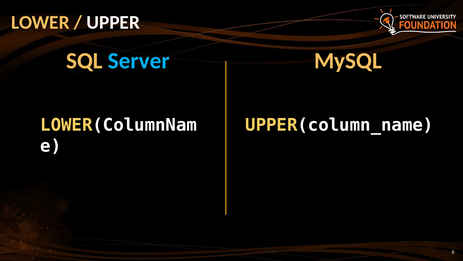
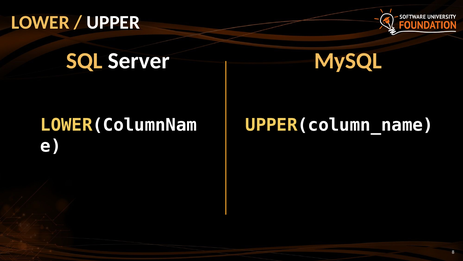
Server colour: light blue -> white (139, 61)
